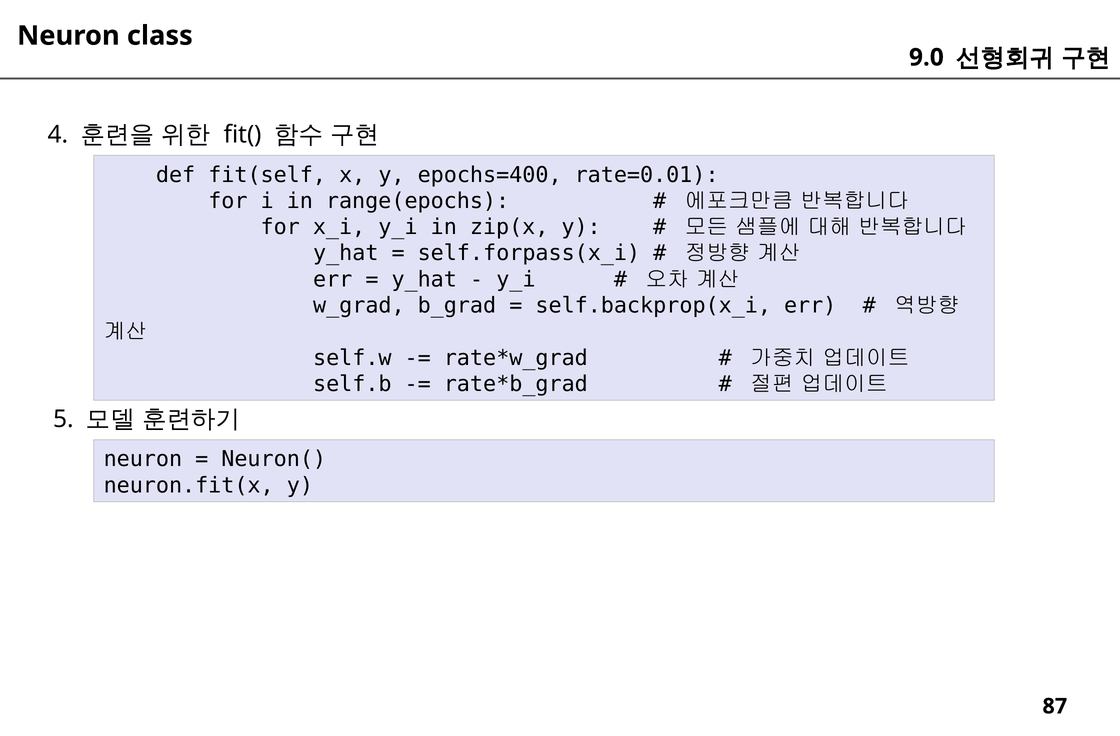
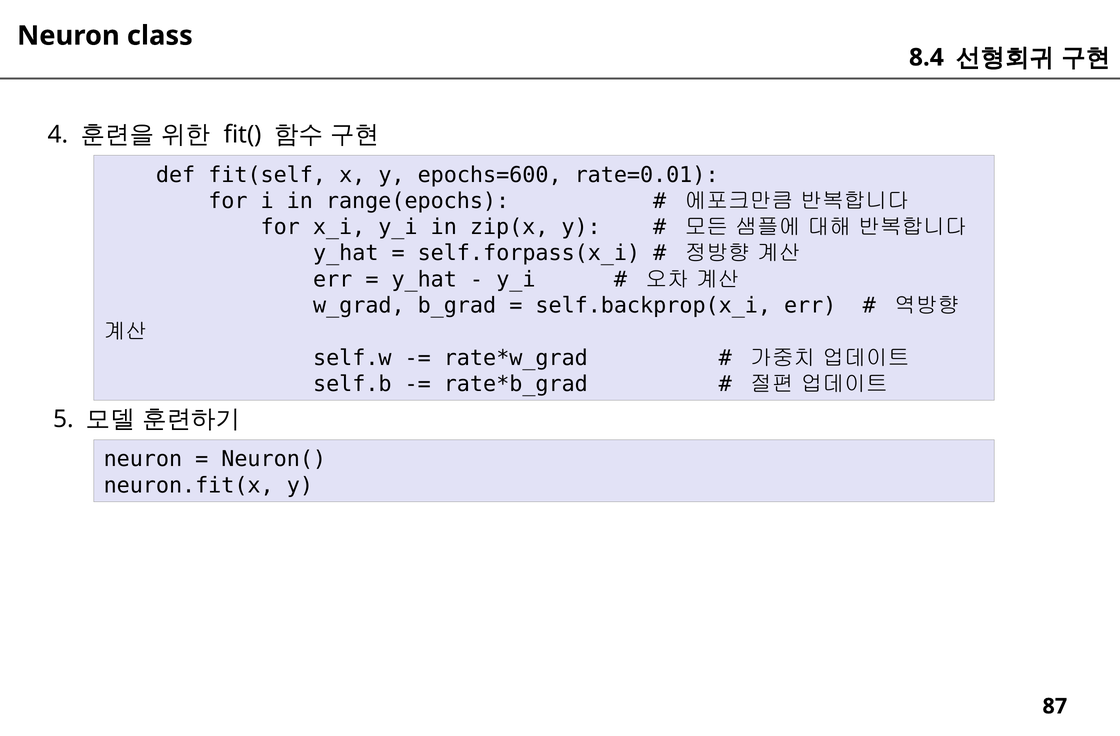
9.0: 9.0 -> 8.4 (926, 57)
epochs=400: epochs=400 -> epochs=600 (490, 175)
